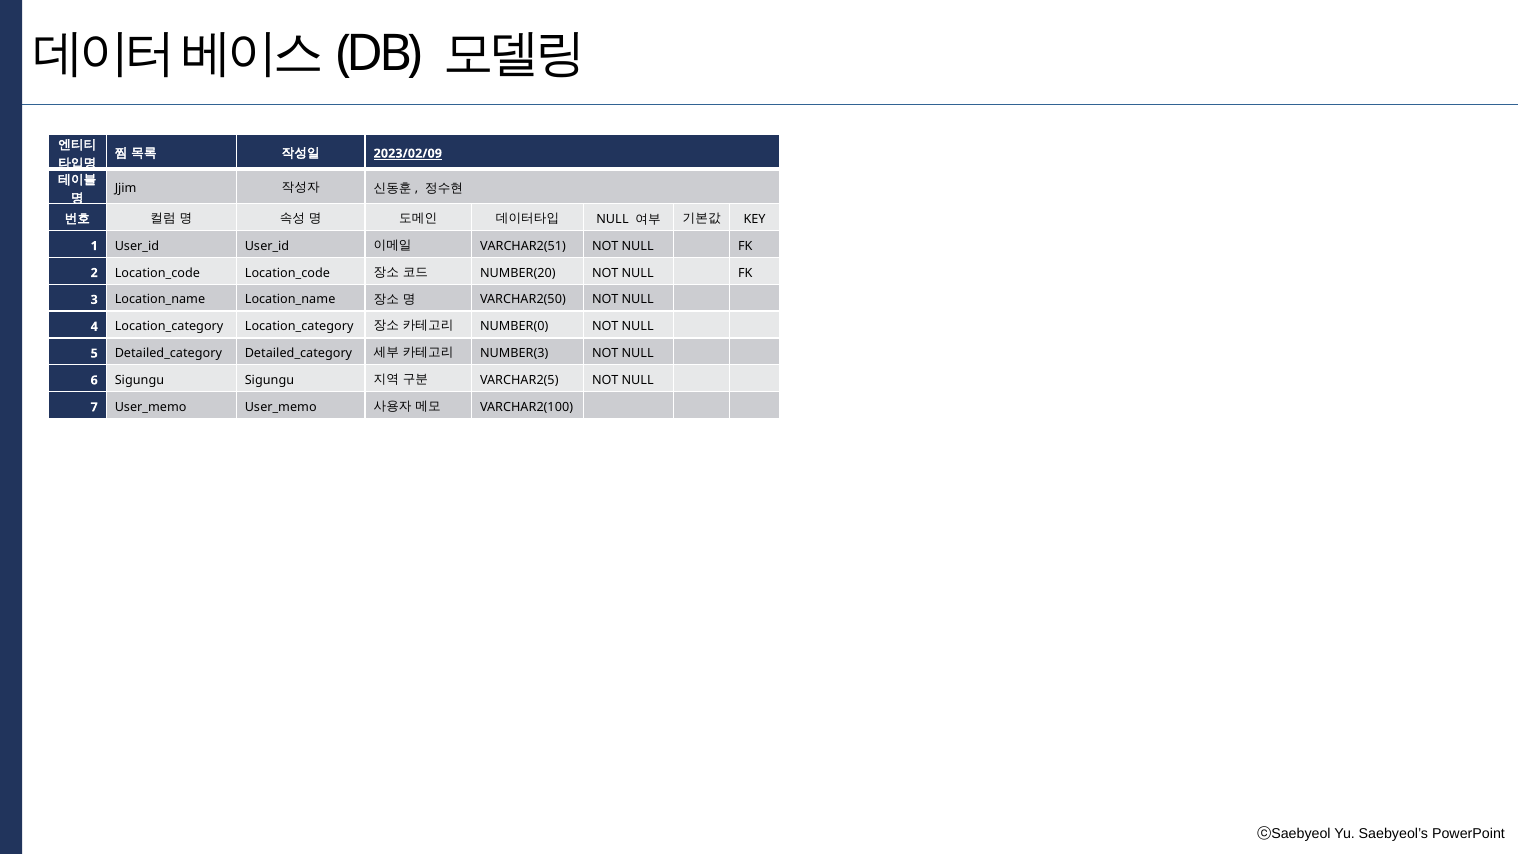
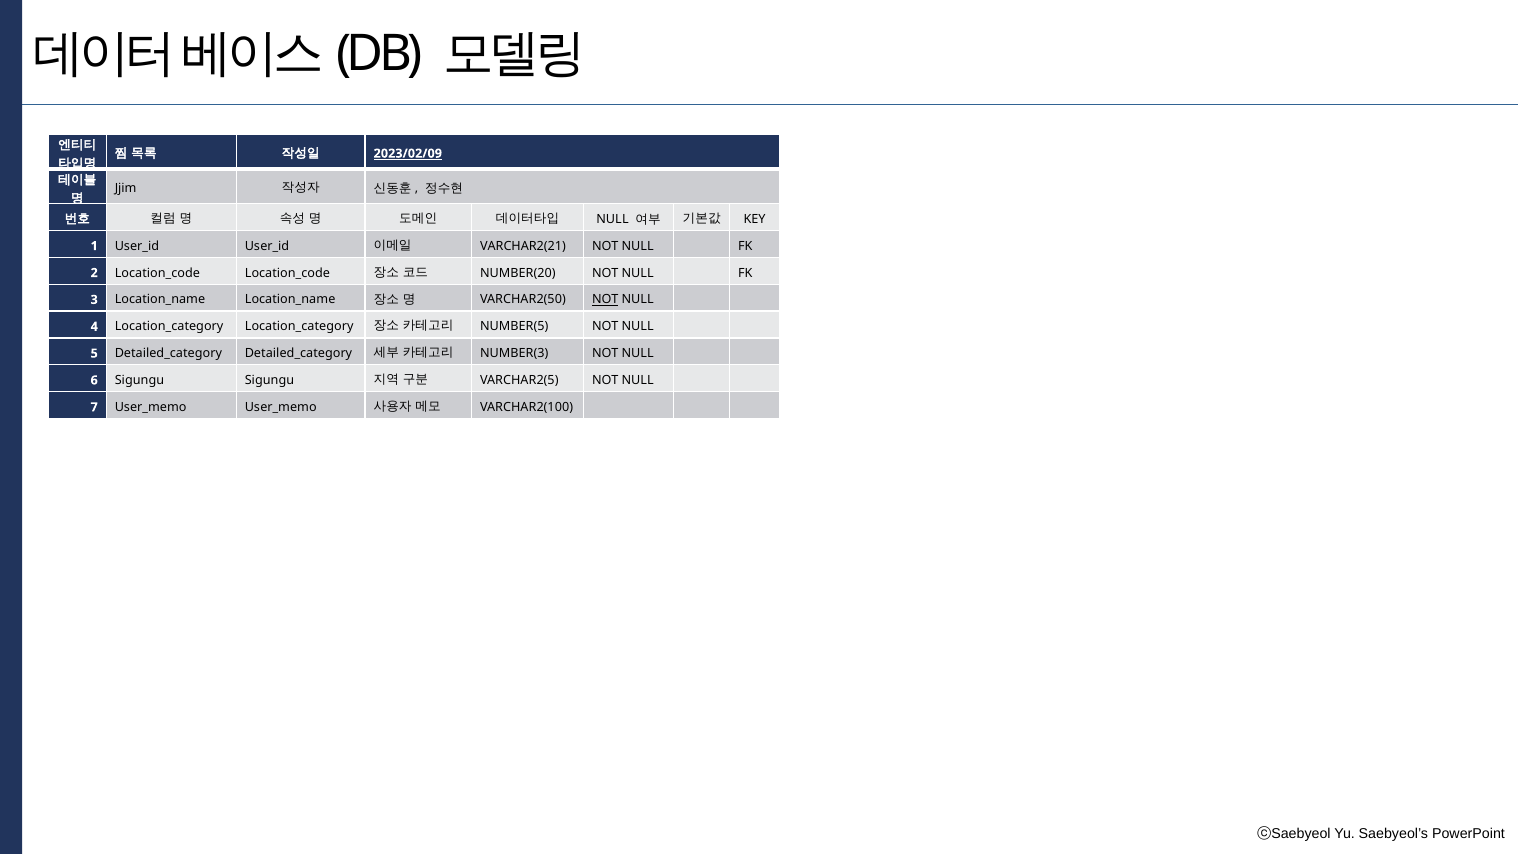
VARCHAR2(51: VARCHAR2(51 -> VARCHAR2(21 (523, 246)
NOT underline: none -> present (605, 300)
NUMBER(0: NUMBER(0 -> NUMBER(5 (514, 327)
